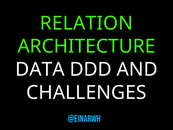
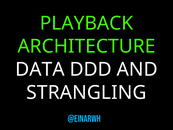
RELATION: RELATION -> PLAYBACK (86, 23)
CHALLENGES: CHALLENGES -> STRANGLING (86, 92)
